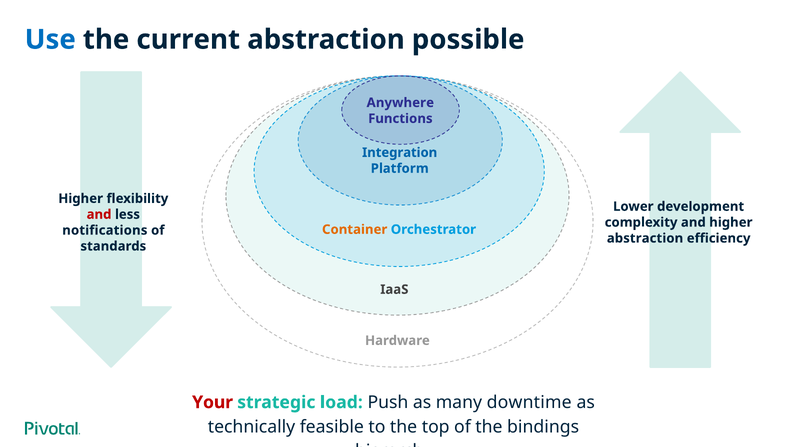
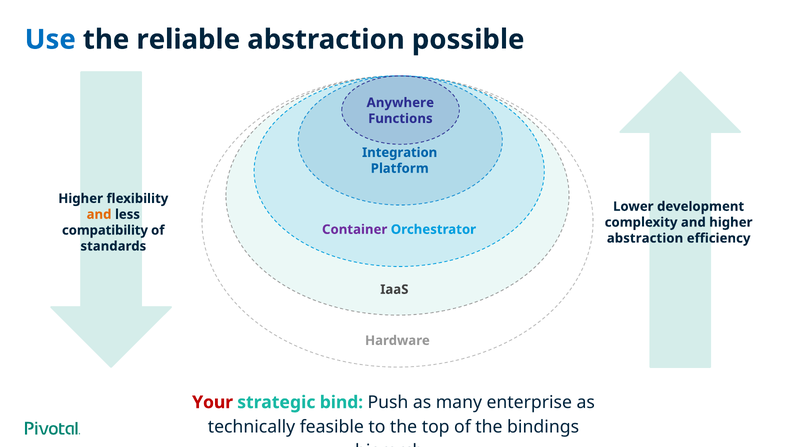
current: current -> reliable (188, 40)
and colour: red -> orange (99, 215)
Container colour: orange -> purple (355, 230)
notifications: notifications -> compatibility (105, 230)
load: load -> bind (341, 403)
downtime: downtime -> enterprise (529, 403)
